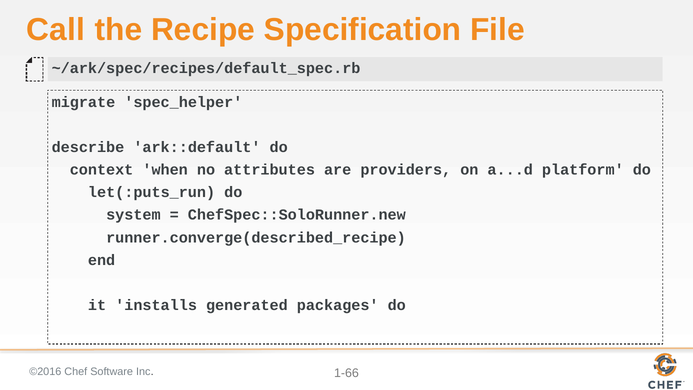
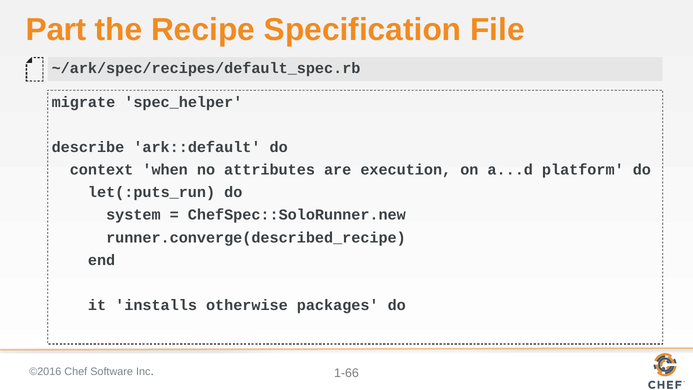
Call: Call -> Part (56, 30)
providers: providers -> execution (406, 170)
generated: generated -> otherwise (247, 305)
